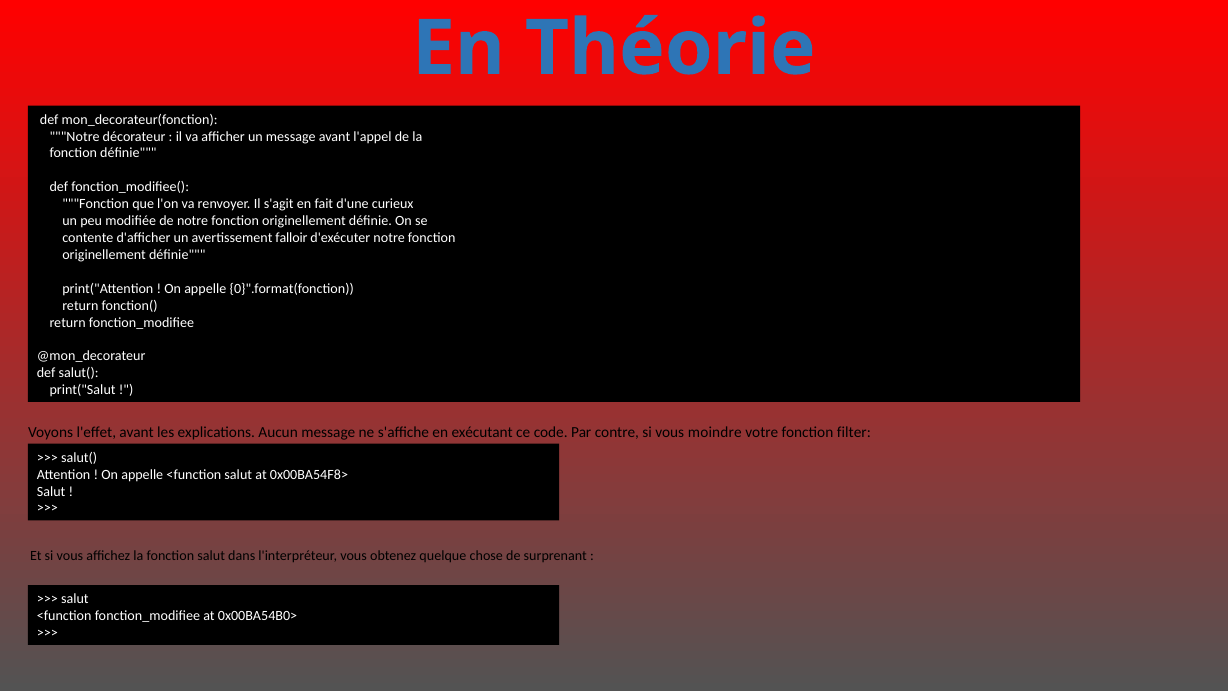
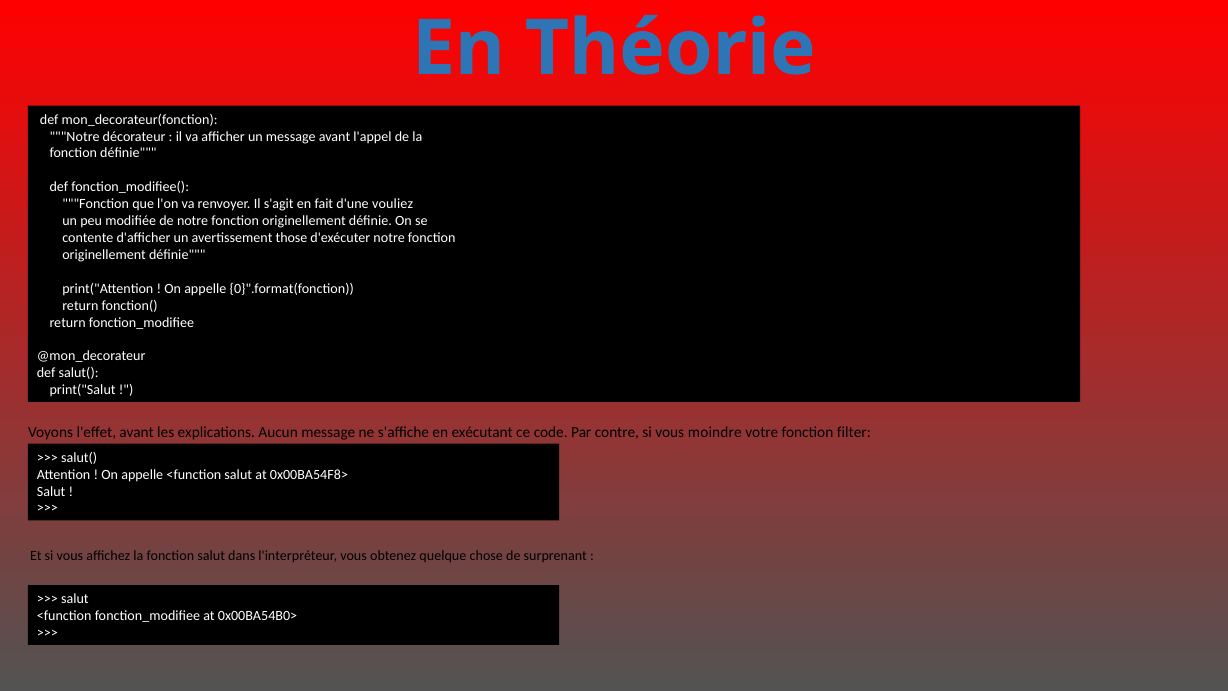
curieux: curieux -> vouliez (393, 204)
falloir: falloir -> those (291, 238)
